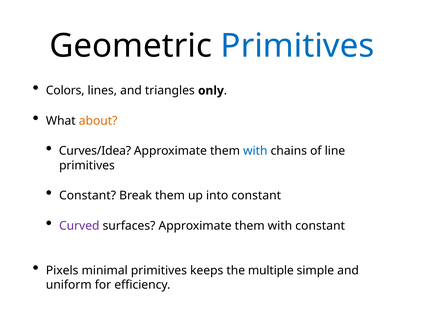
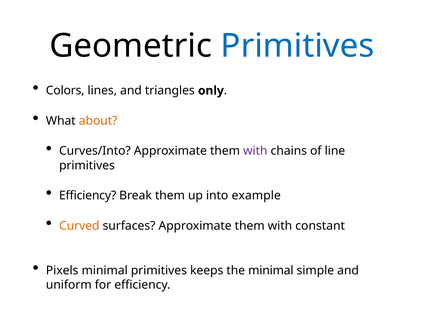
Curves/Idea: Curves/Idea -> Curves/Into (95, 151)
with colour: blue -> purple (255, 151)
Constant: Constant -> Efficiency (88, 196)
into constant: constant -> example (256, 196)
Curved colour: purple -> orange (79, 226)
the multiple: multiple -> minimal (271, 271)
